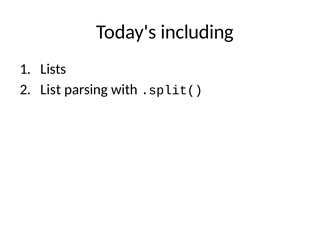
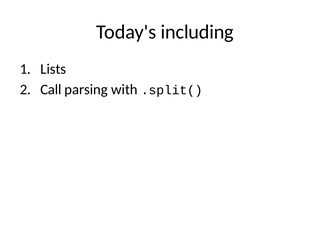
List: List -> Call (51, 90)
